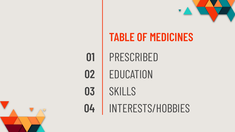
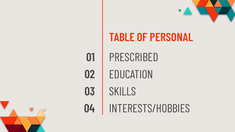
MEDICINES: MEDICINES -> PERSONAL (171, 37)
